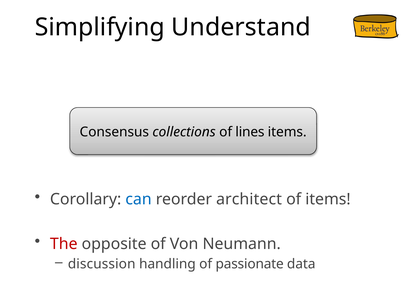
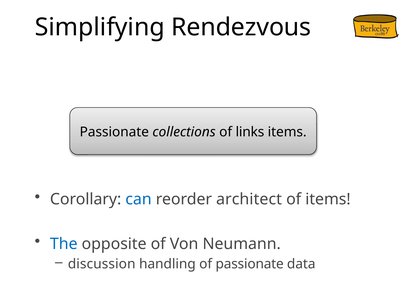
Understand: Understand -> Rendezvous (241, 27)
Consensus: Consensus -> Passionate (114, 132)
lines: lines -> links (250, 132)
The colour: red -> blue (64, 244)
